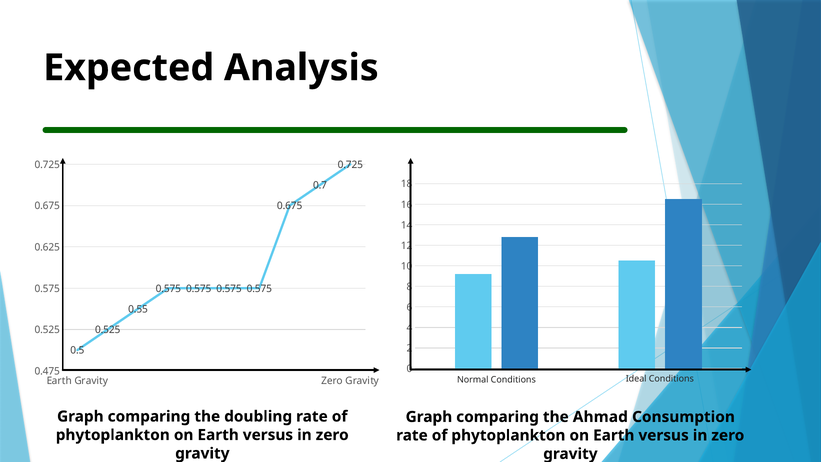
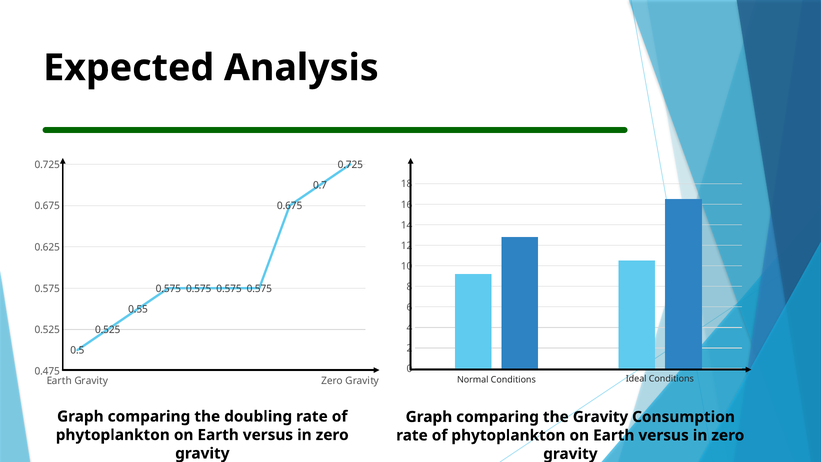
the Ahmad: Ahmad -> Gravity (600, 417)
